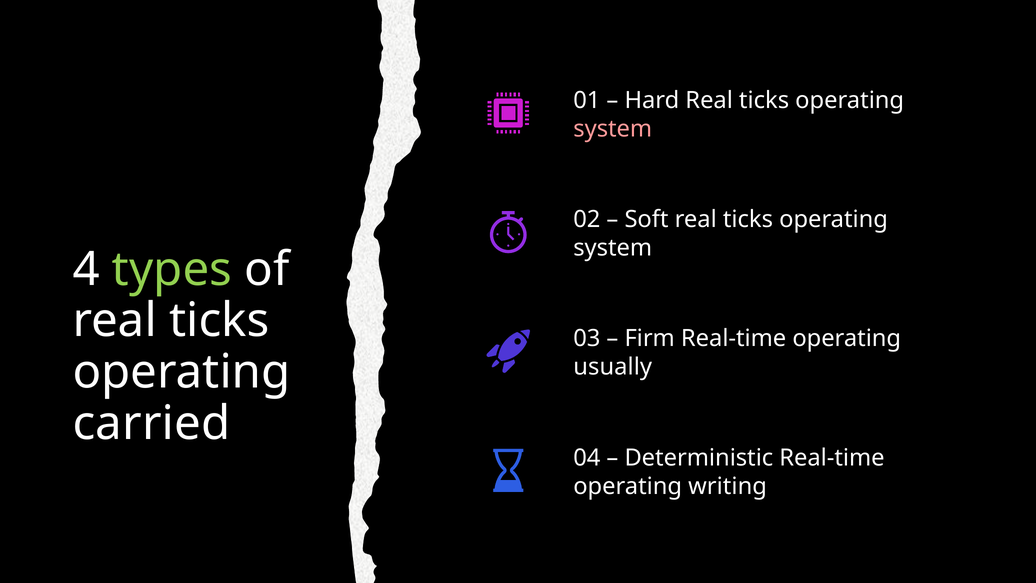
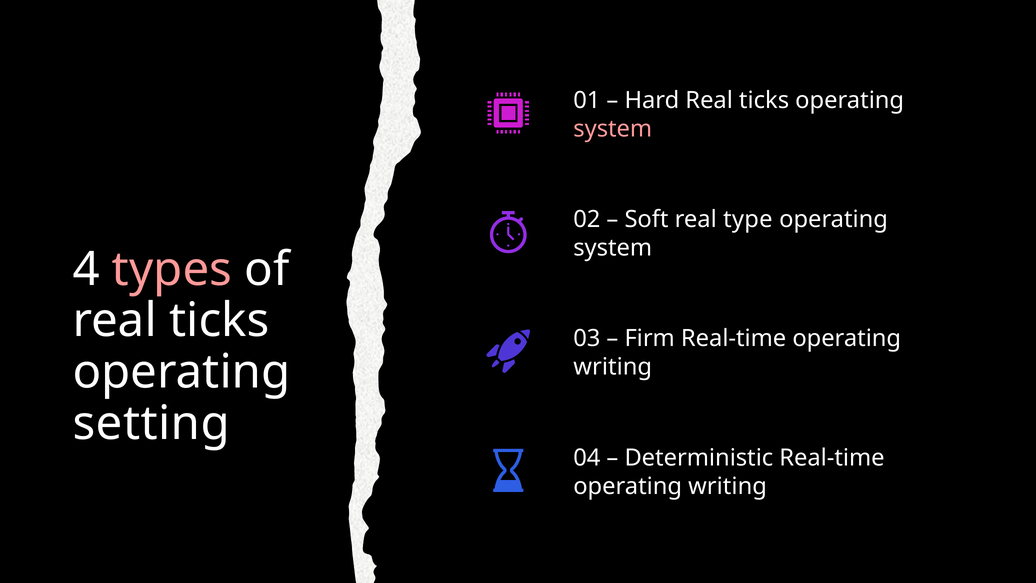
ticks: ticks -> type (748, 219)
types colour: light green -> pink (172, 269)
usually: usually -> writing (613, 367)
carried: carried -> setting (151, 423)
